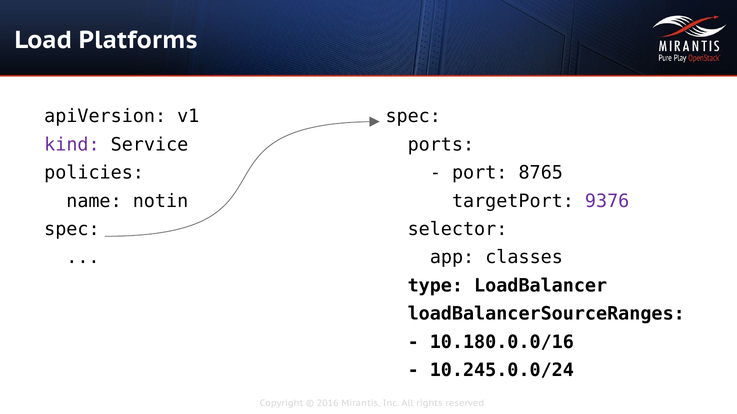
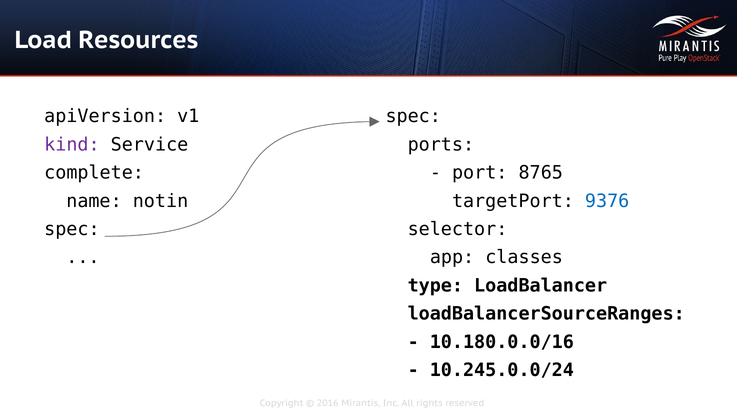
Platforms: Platforms -> Resources (138, 40)
policies: policies -> complete (94, 173)
9376 colour: purple -> blue (607, 201)
